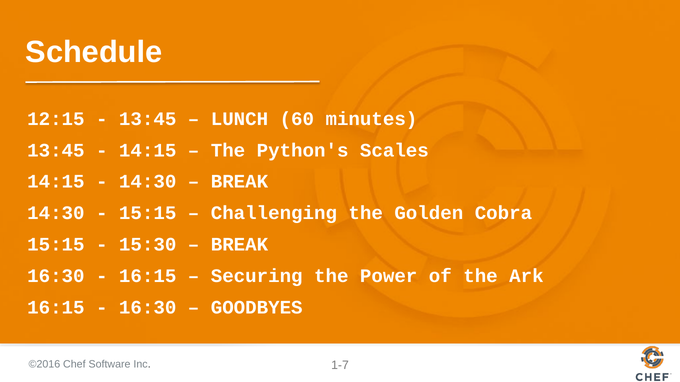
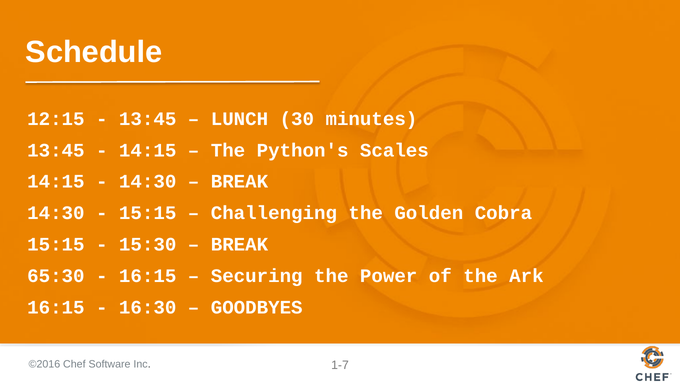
60: 60 -> 30 (297, 119)
16:30: 16:30 -> 65:30 (56, 276)
